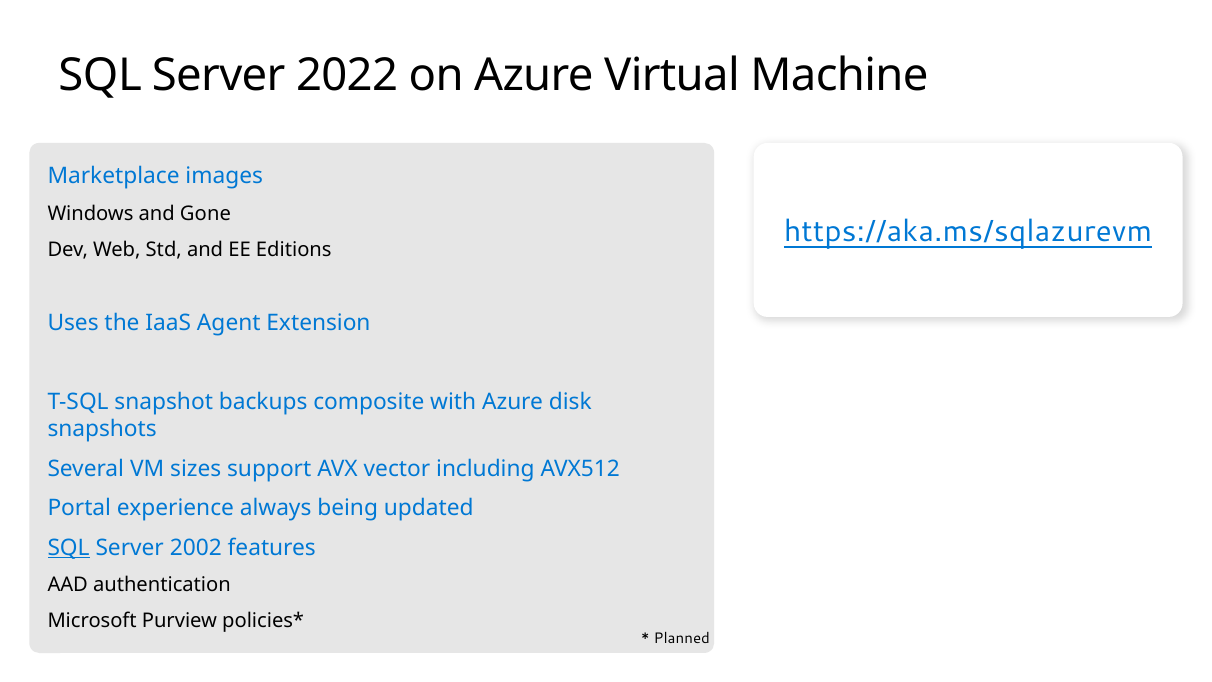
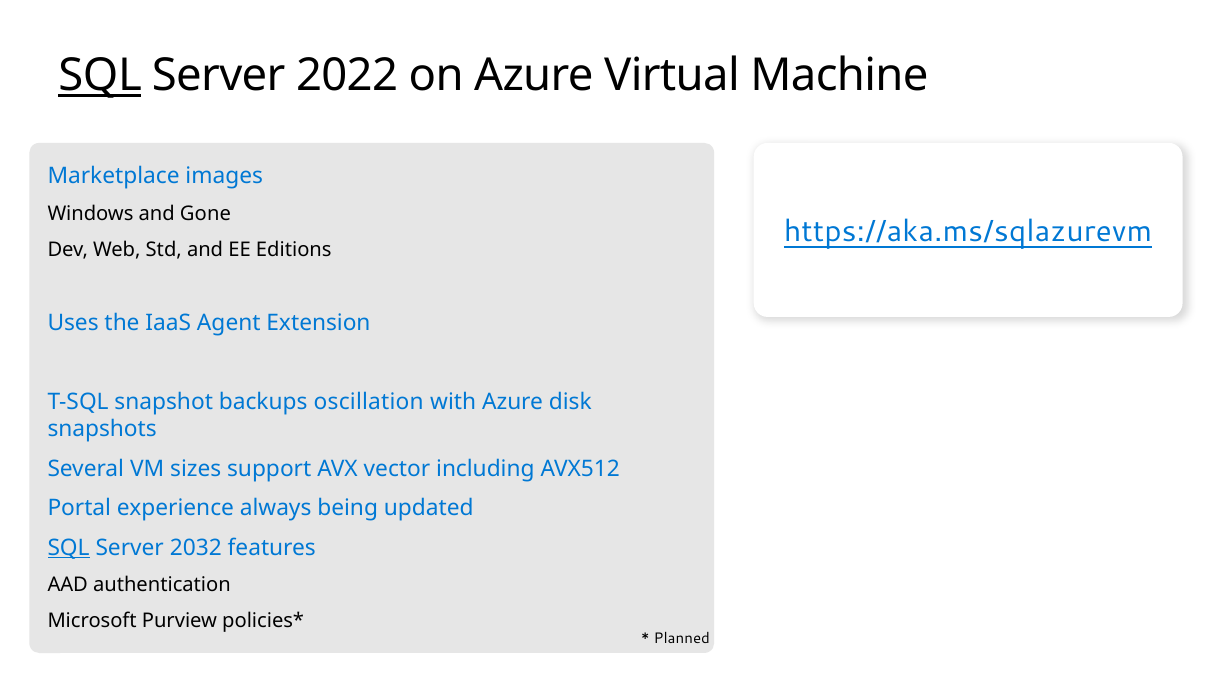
SQL underline: none -> present (100, 76)
composite: composite -> oscillation (369, 402)
2002: 2002 -> 2032 (196, 547)
